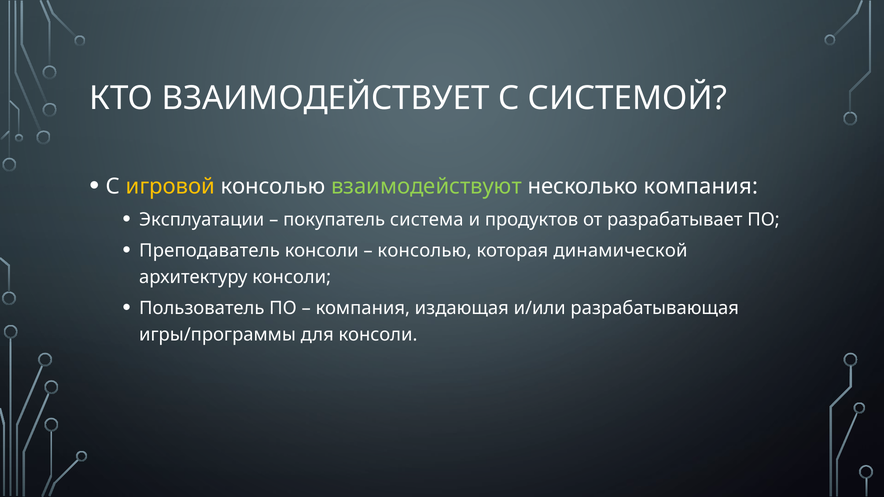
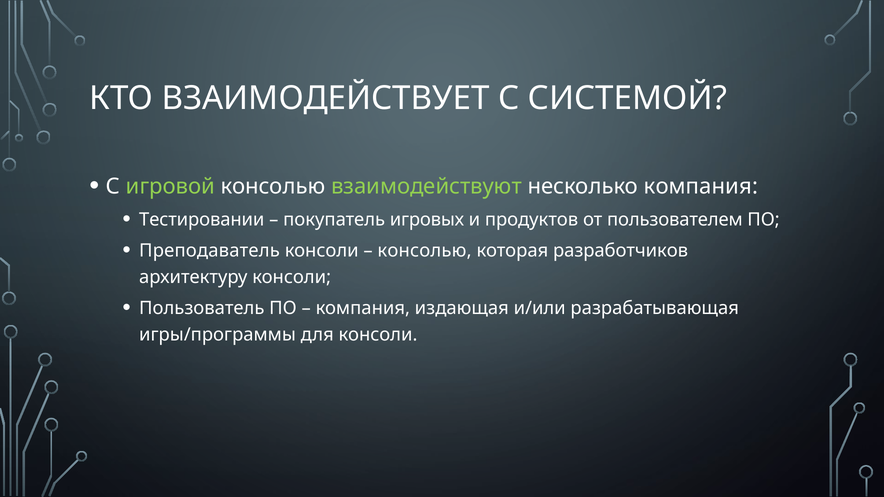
игровой colour: yellow -> light green (170, 187)
Эксплуатации: Эксплуатации -> Тестировании (202, 220)
система: система -> игровых (427, 220)
разрабатывает: разрабатывает -> пользователем (675, 220)
динамической: динамической -> разработчиков (621, 251)
